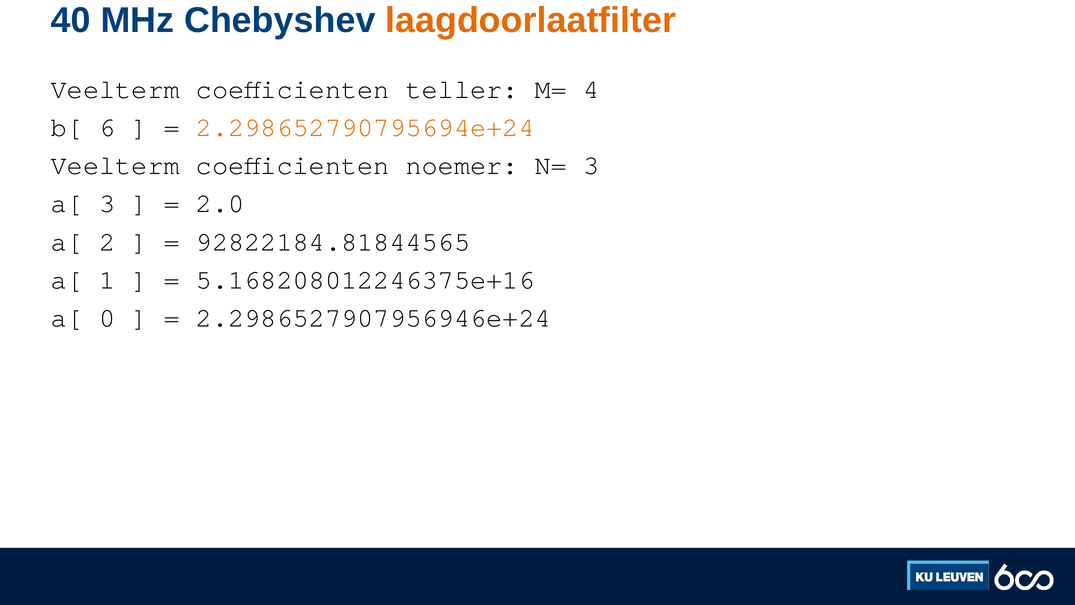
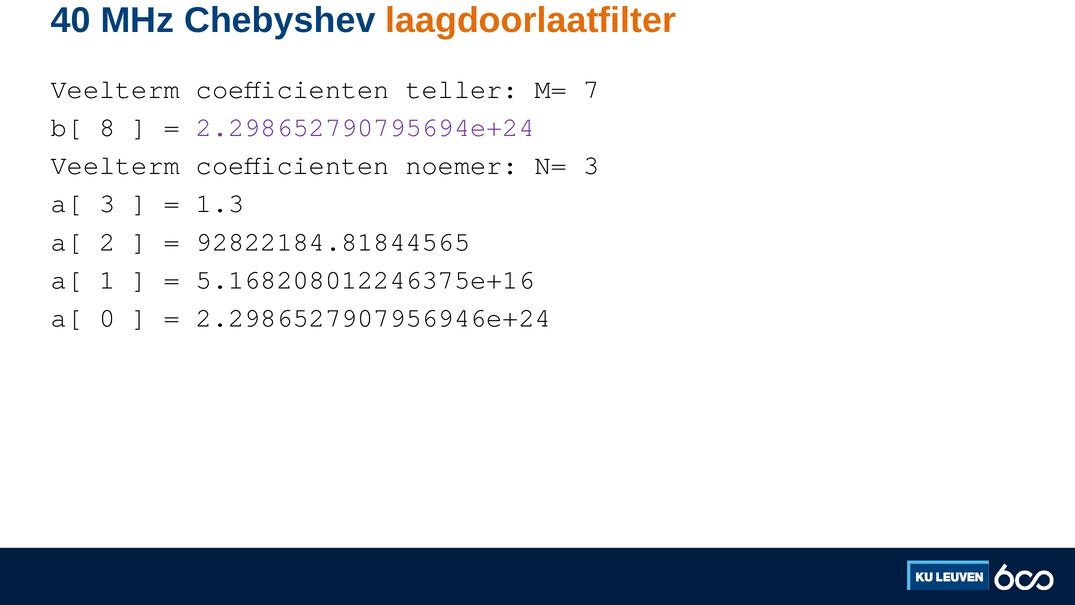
4: 4 -> 7 (591, 89)
6: 6 -> 8 (107, 127)
2.298652790795694e+24 colour: orange -> purple (365, 127)
2.0: 2.0 -> 1.3 (220, 204)
